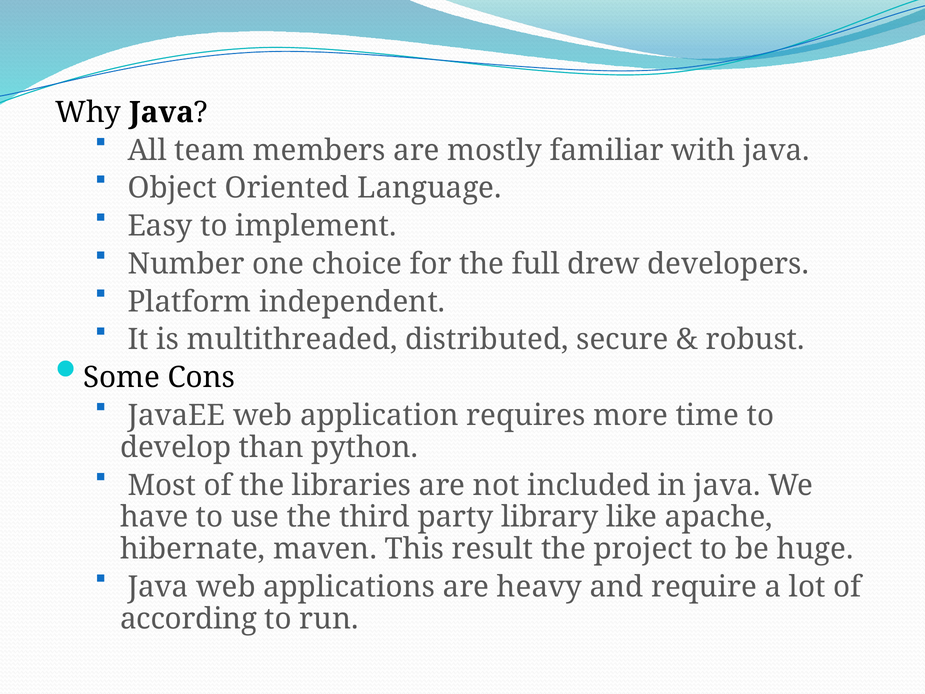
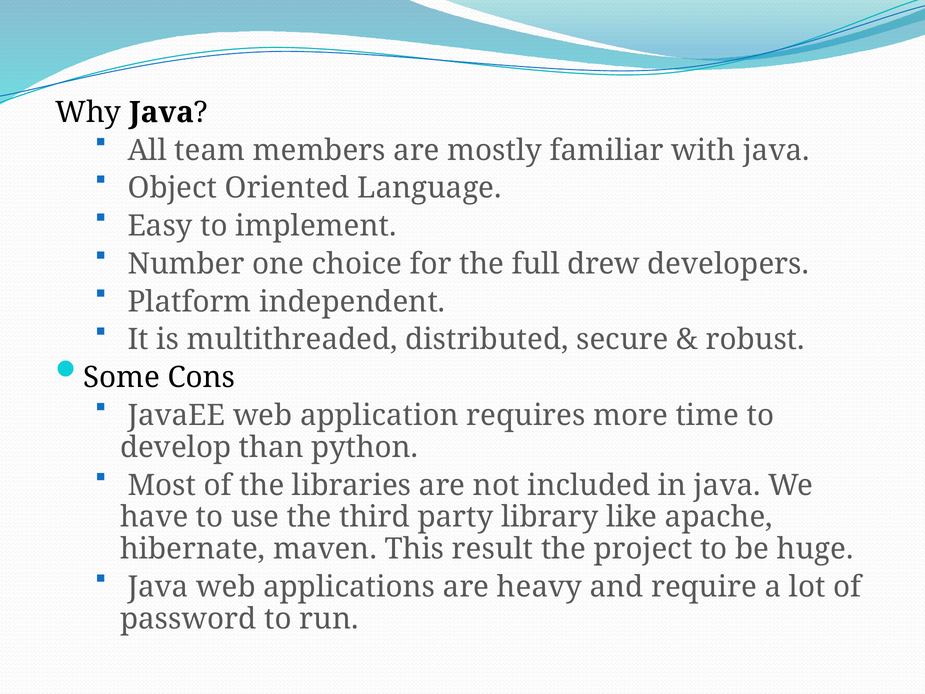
according: according -> password (188, 619)
